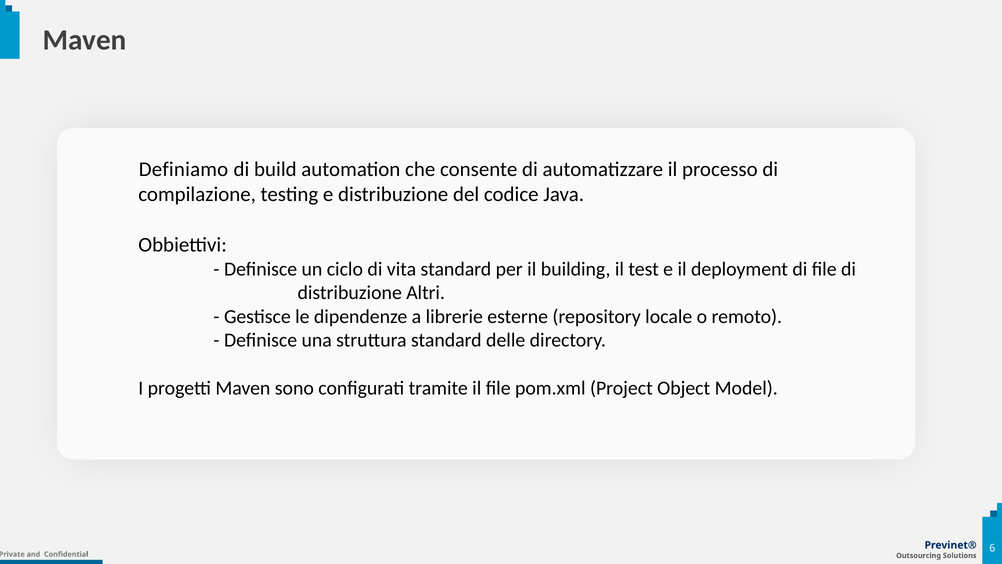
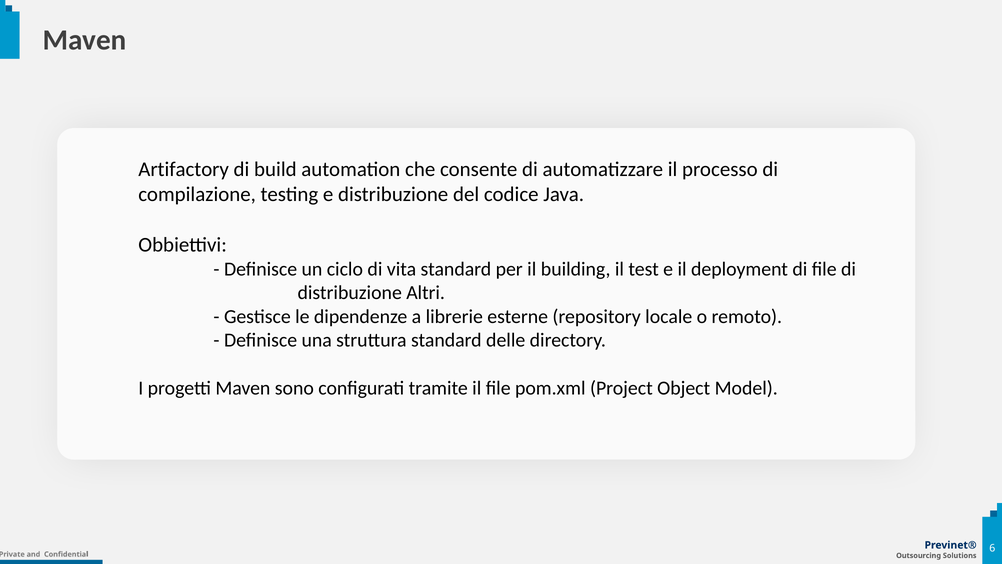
Definiamo: Definiamo -> Artifactory (184, 169)
